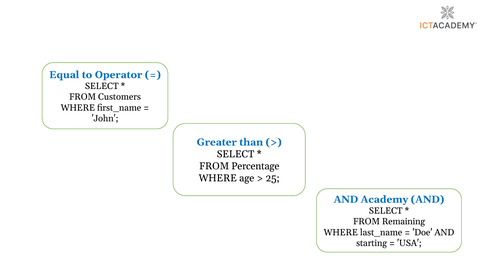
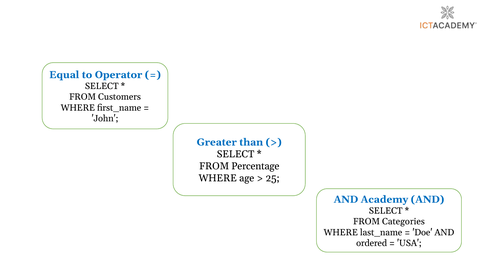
Remaining: Remaining -> Categories (403, 222)
starting: starting -> ordered (372, 243)
